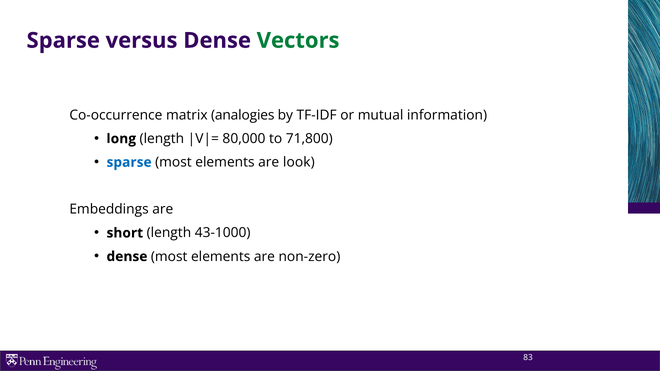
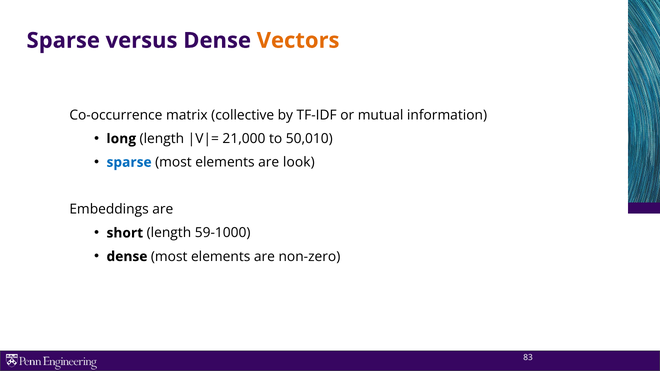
Vectors colour: green -> orange (298, 41)
analogies: analogies -> collective (243, 115)
80,000: 80,000 -> 21,000 (244, 139)
71,800: 71,800 -> 50,010 (309, 139)
43-1000: 43-1000 -> 59-1000 (223, 233)
